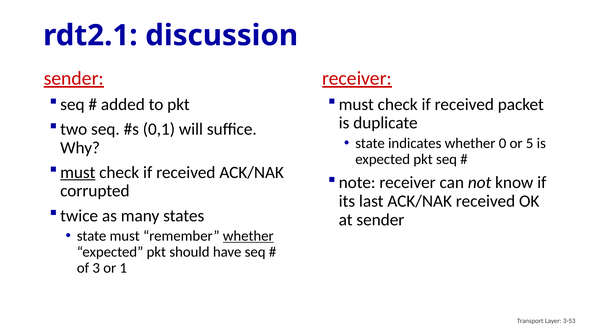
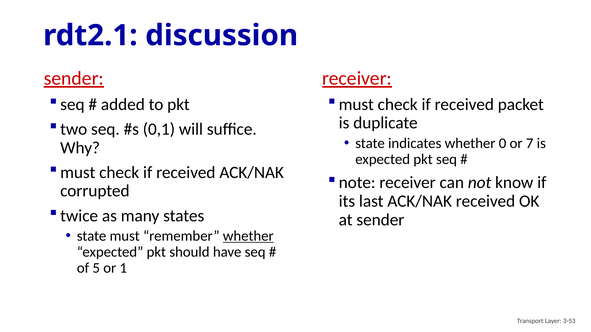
5: 5 -> 7 (530, 143)
must underline: present -> none (78, 173)
3: 3 -> 5 (96, 268)
